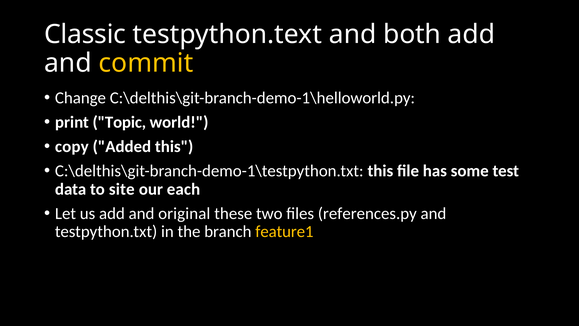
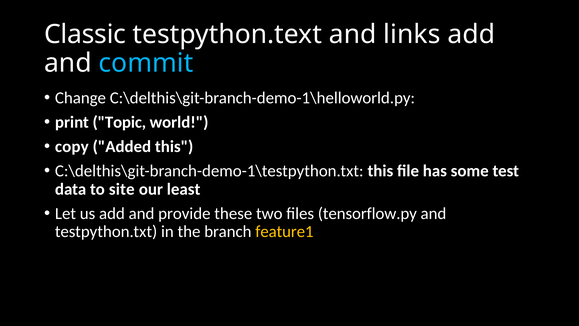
both: both -> links (412, 34)
commit colour: yellow -> light blue (146, 63)
each: each -> least (184, 189)
original: original -> provide (184, 213)
references.py: references.py -> tensorflow.py (367, 213)
